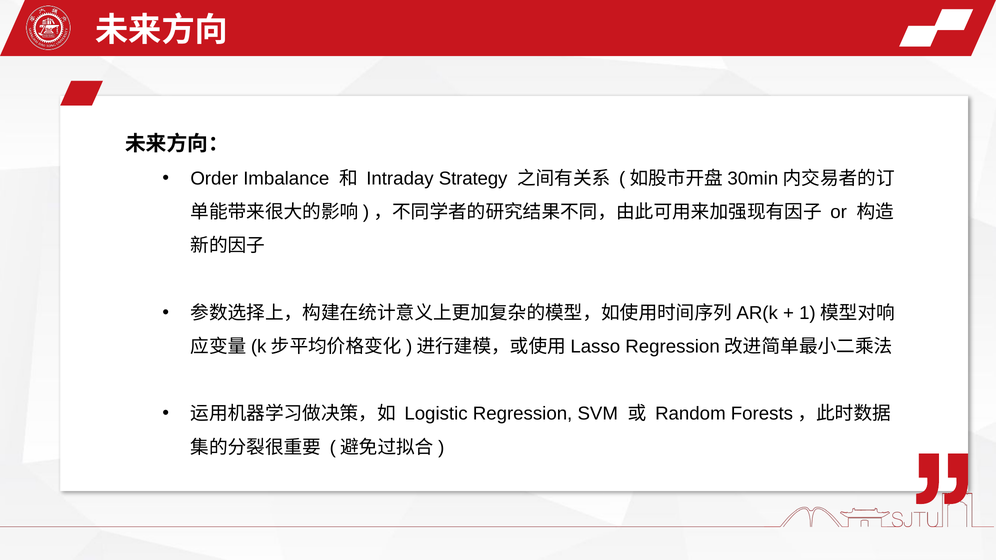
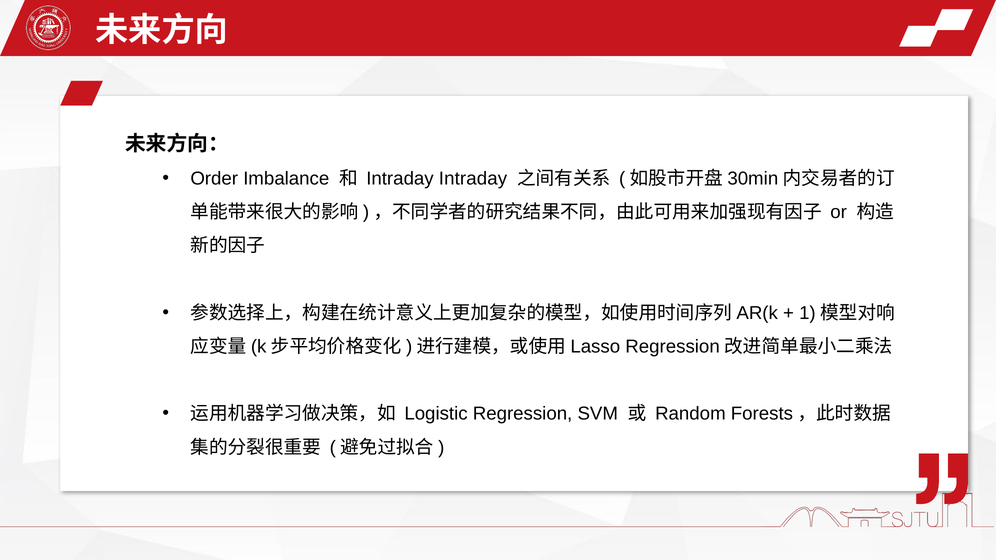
Intraday Strategy: Strategy -> Intraday (473, 179)
